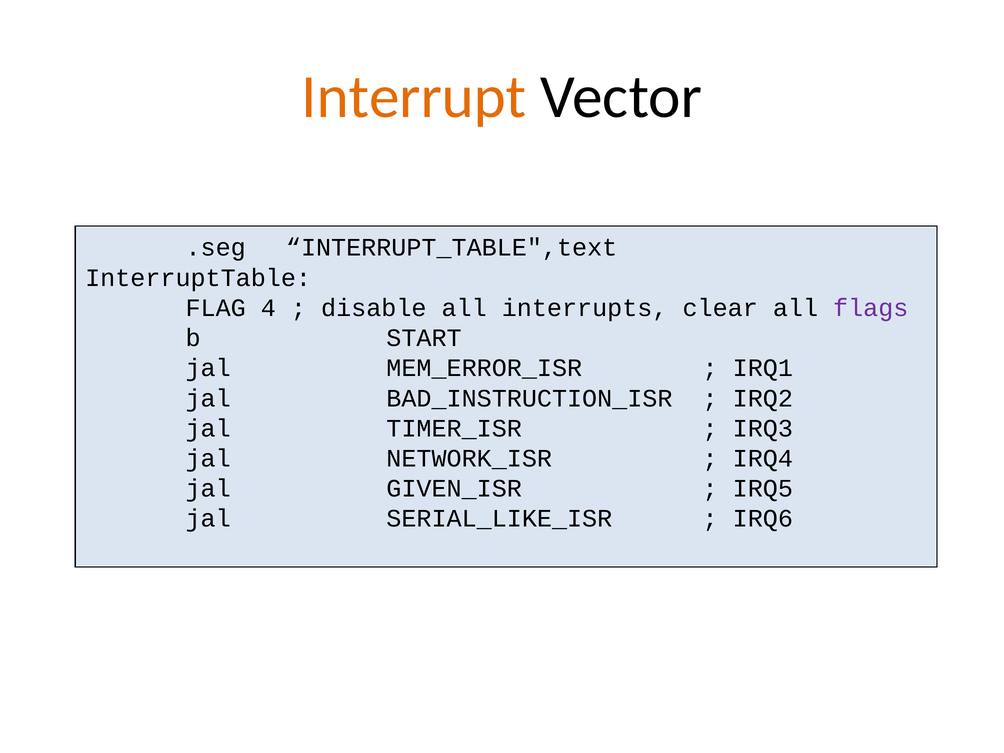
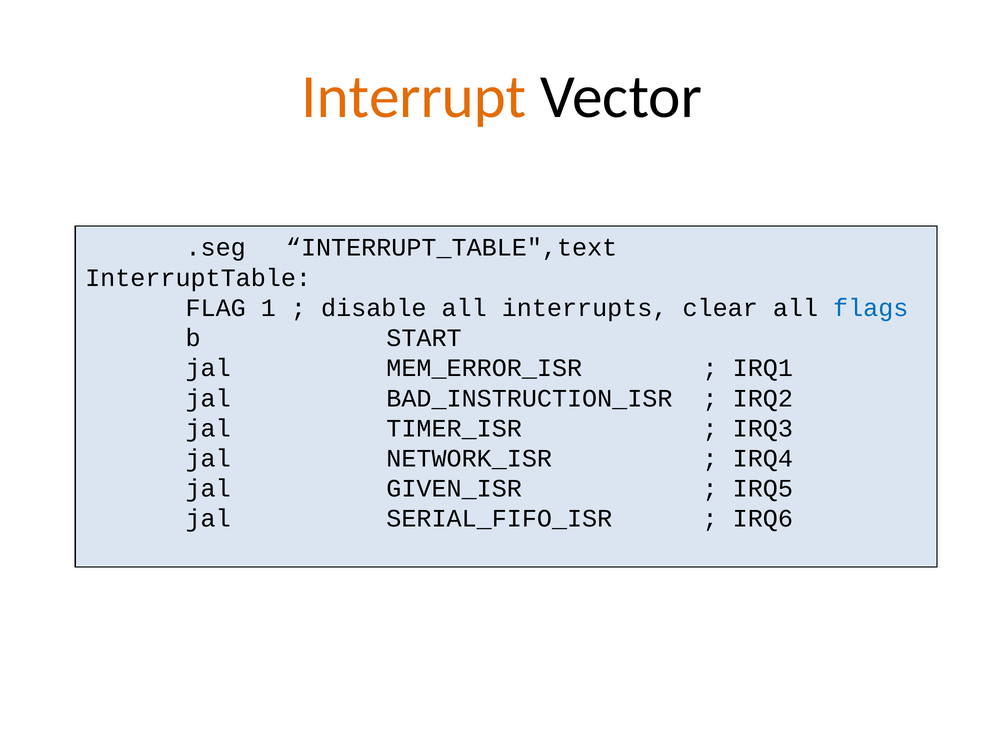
4: 4 -> 1 (268, 308)
flags colour: purple -> blue (871, 308)
SERIAL_LIKE_ISR: SERIAL_LIKE_ISR -> SERIAL_FIFO_ISR (499, 519)
